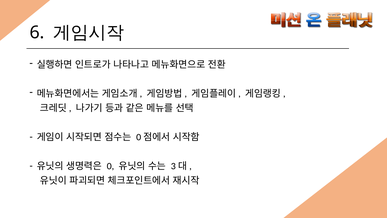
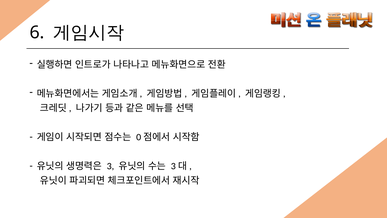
0: 0 -> 3 (110, 166)
